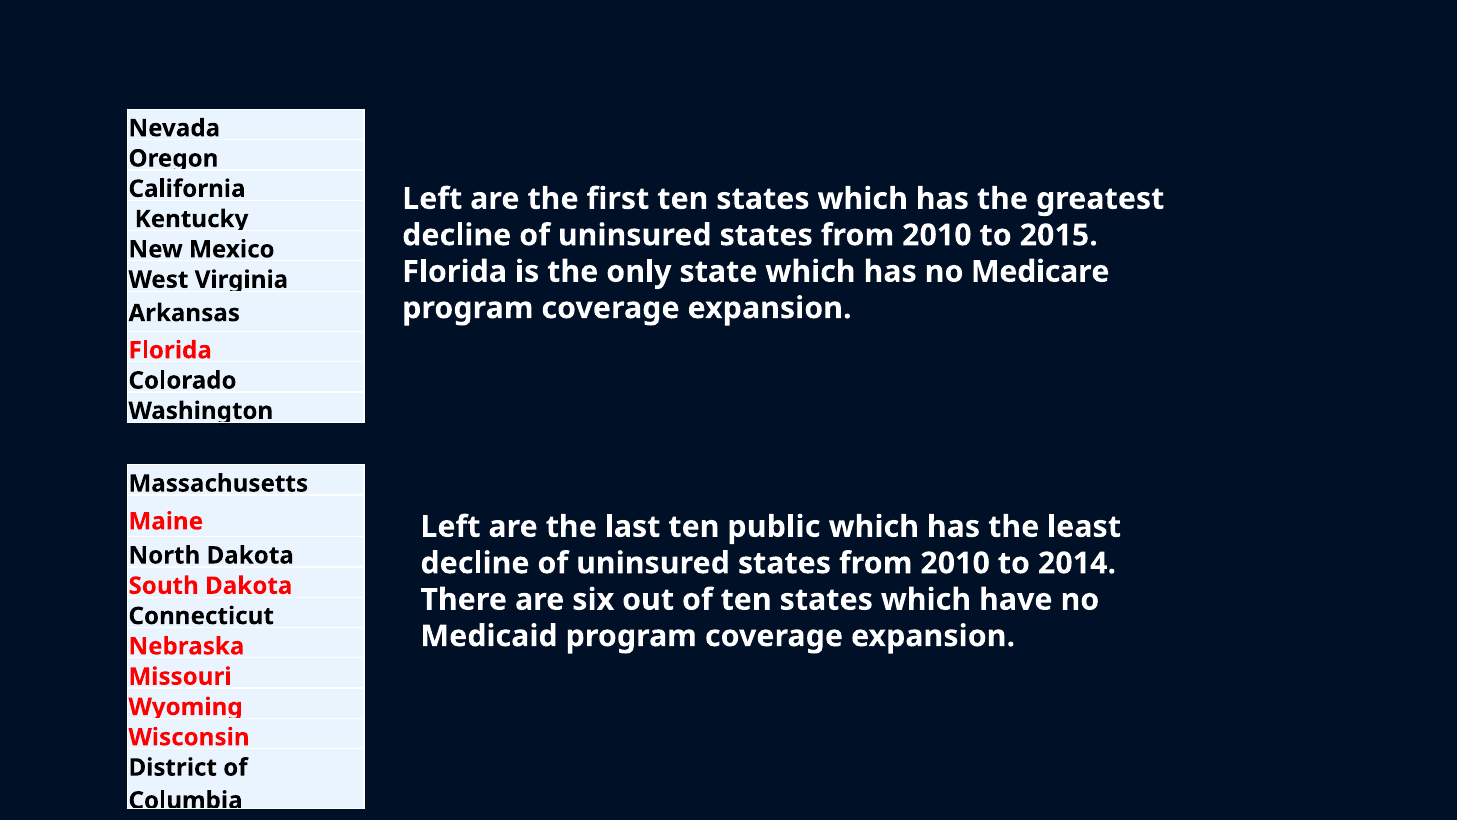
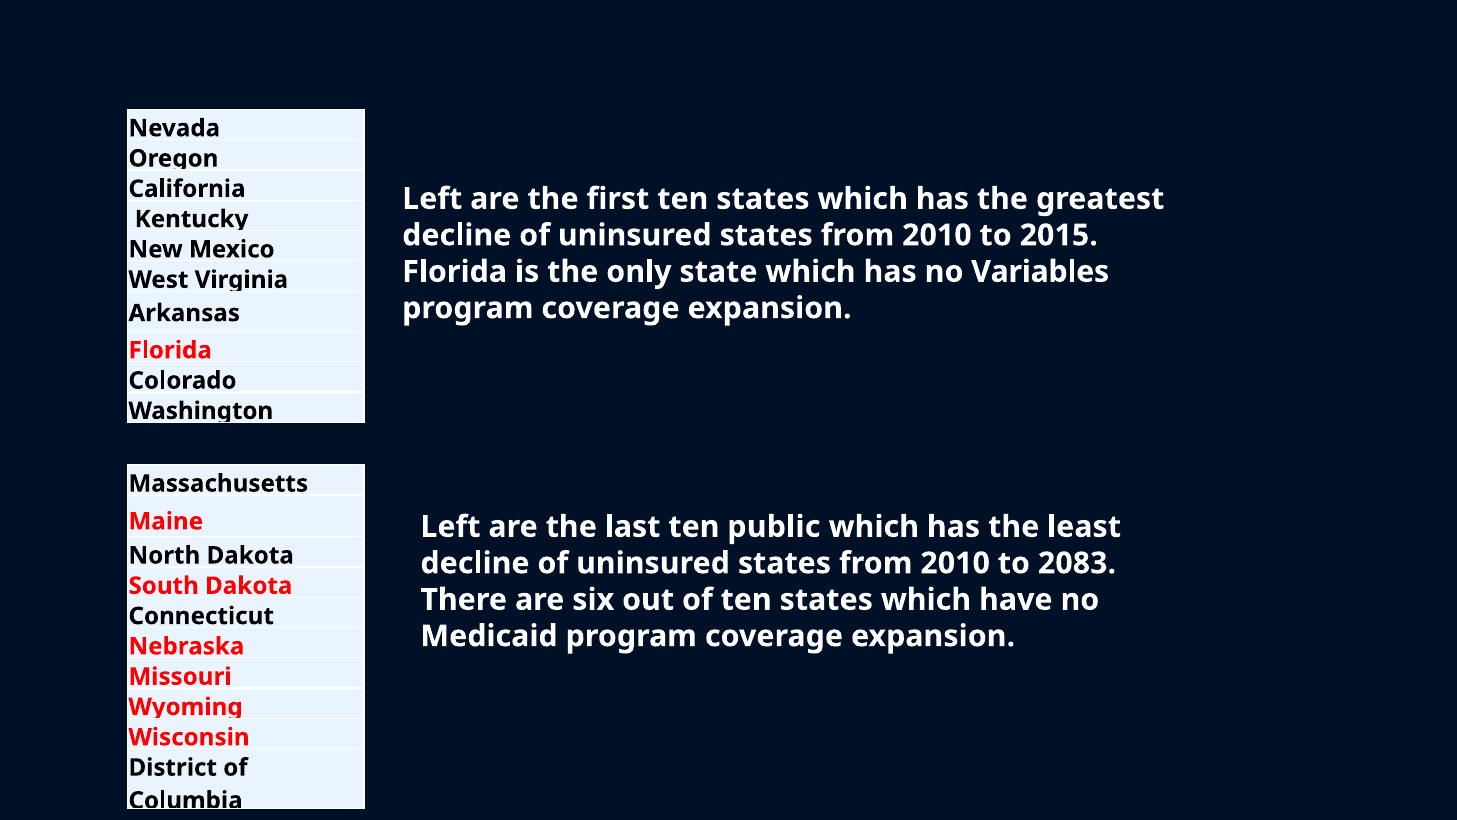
Medicare: Medicare -> Variables (1040, 272)
2014: 2014 -> 2083 (1077, 563)
